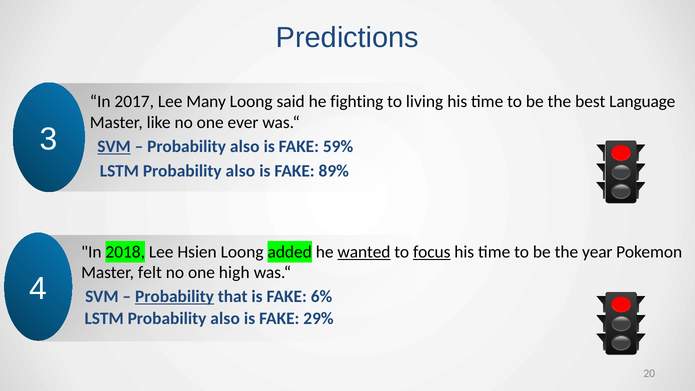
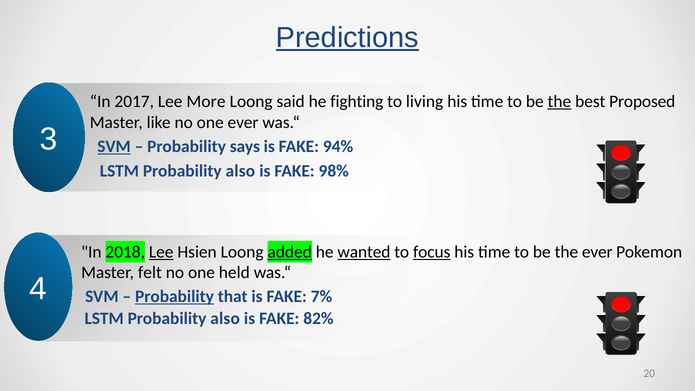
Predictions underline: none -> present (347, 38)
Many: Many -> More (206, 102)
the underline: none -> present (559, 102)
Language: Language -> Proposed (642, 102)
also: also -> says (245, 146)
59%: 59% -> 94% (338, 146)
89%: 89% -> 98% (334, 171)
Lee underline: none -> present (161, 252)
added underline: none -> present (290, 252)
the year: year -> ever (597, 252)
high: high -> held (234, 273)
6%: 6% -> 7% (321, 296)
29%: 29% -> 82% (318, 318)
